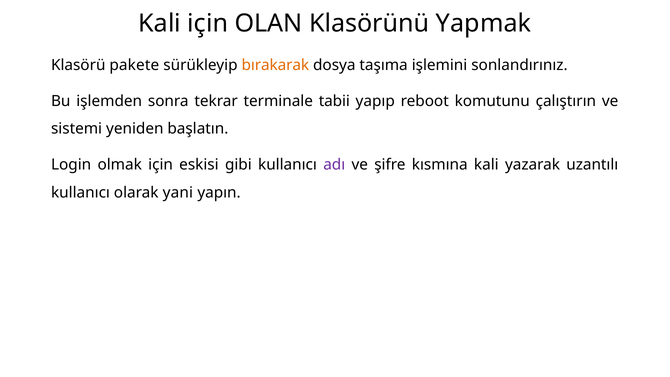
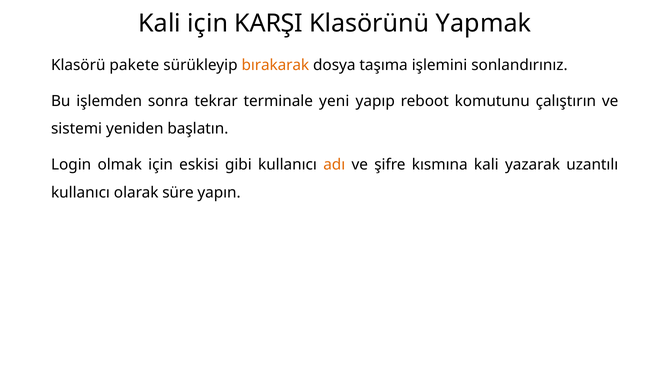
OLAN: OLAN -> KARŞI (269, 24)
tabii: tabii -> yeni (334, 101)
adı colour: purple -> orange (334, 165)
yani: yani -> süre (178, 192)
